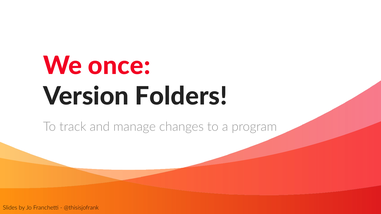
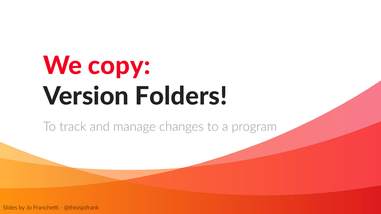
once: once -> copy (119, 66)
